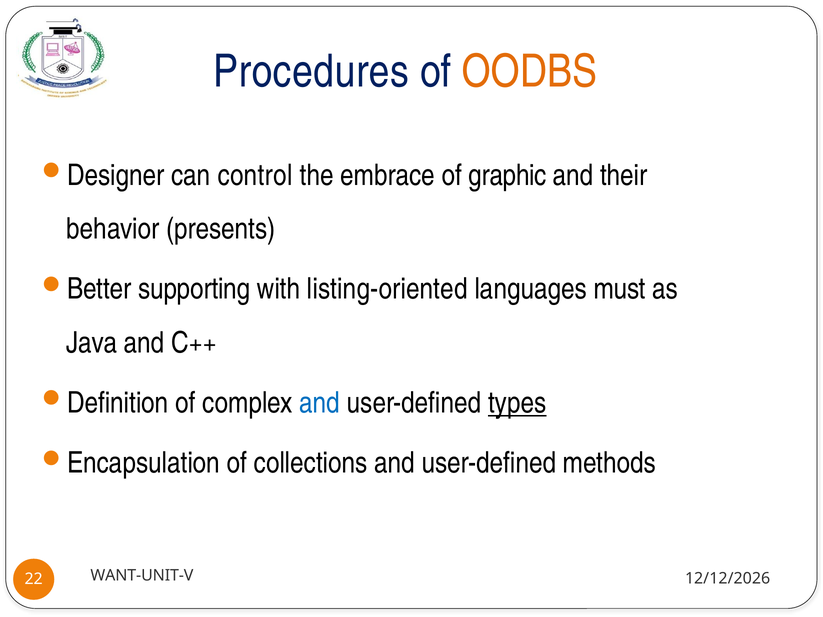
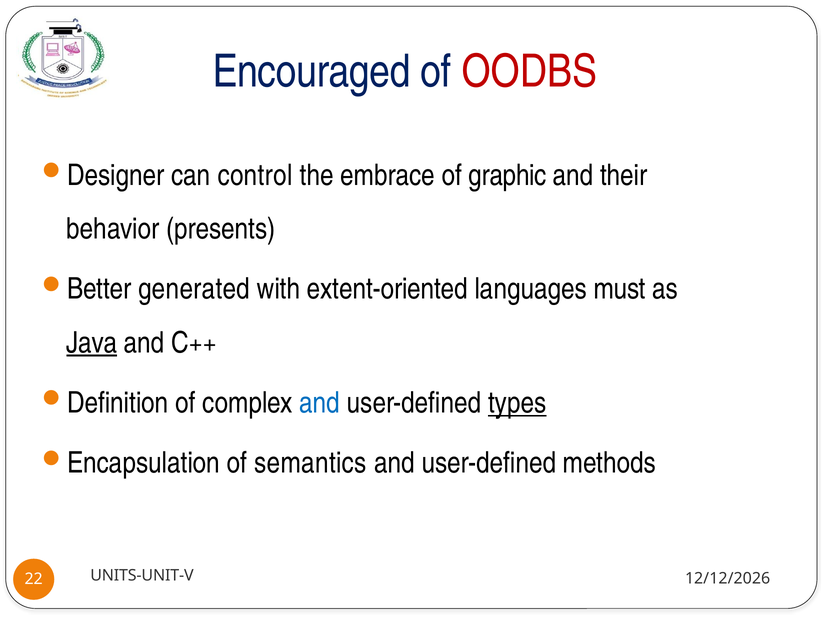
Procedures: Procedures -> Encouraged (312, 72)
OODBS colour: orange -> red (529, 72)
supporting: supporting -> generated (194, 289)
listing-oriented: listing-oriented -> extent-oriented (387, 289)
Java underline: none -> present (92, 343)
collections: collections -> semantics (311, 463)
WANT-UNIT-V: WANT-UNIT-V -> UNITS-UNIT-V (142, 576)
